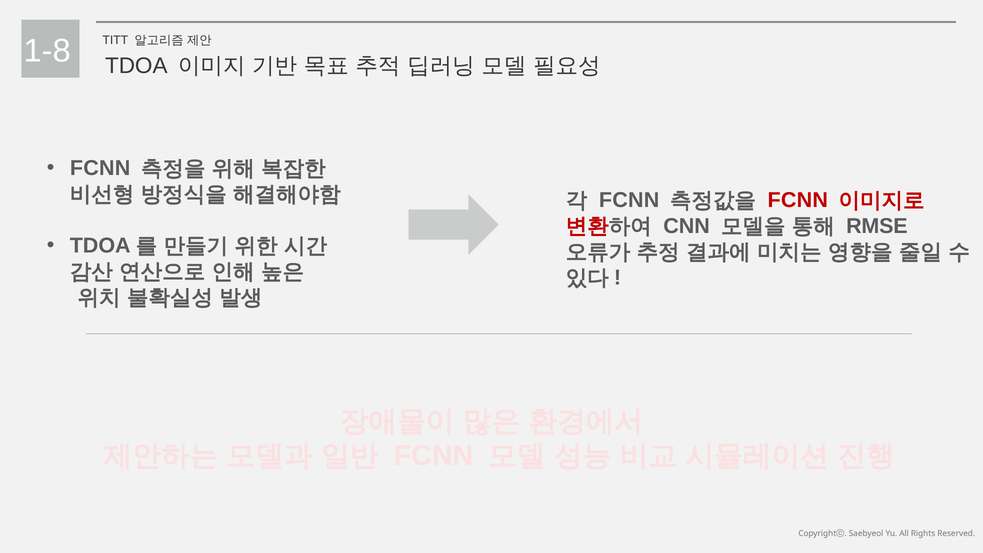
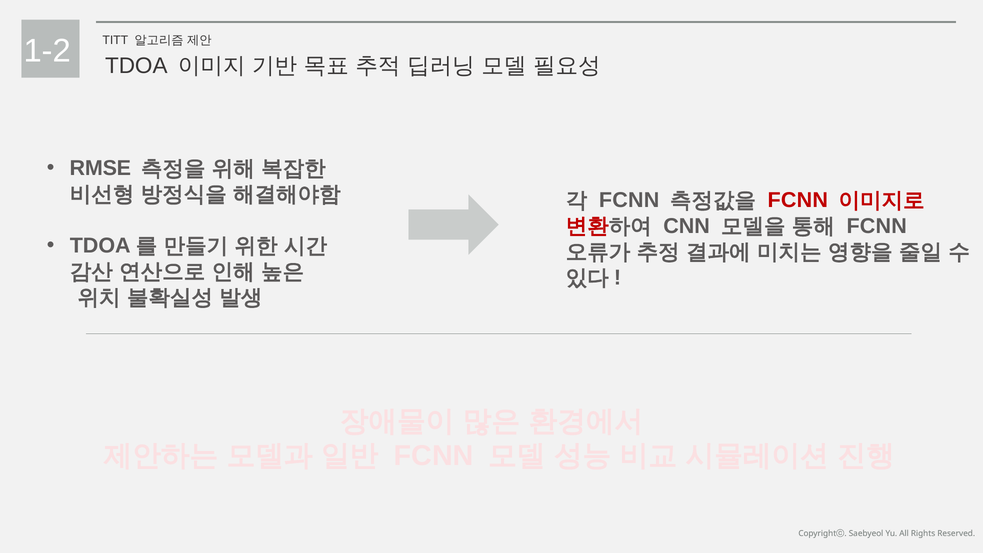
1-8: 1-8 -> 1-2 (47, 51)
FCNN: FCNN -> RMSE (100, 168)
RMSE: RMSE -> FCNN (877, 226)
